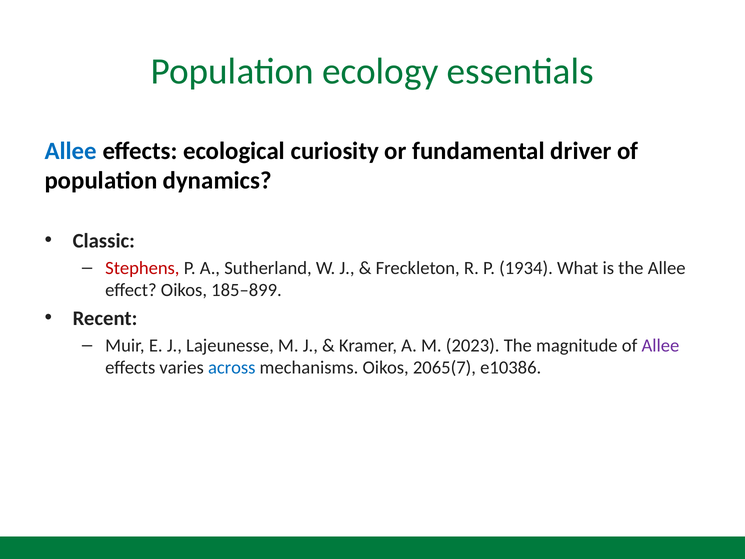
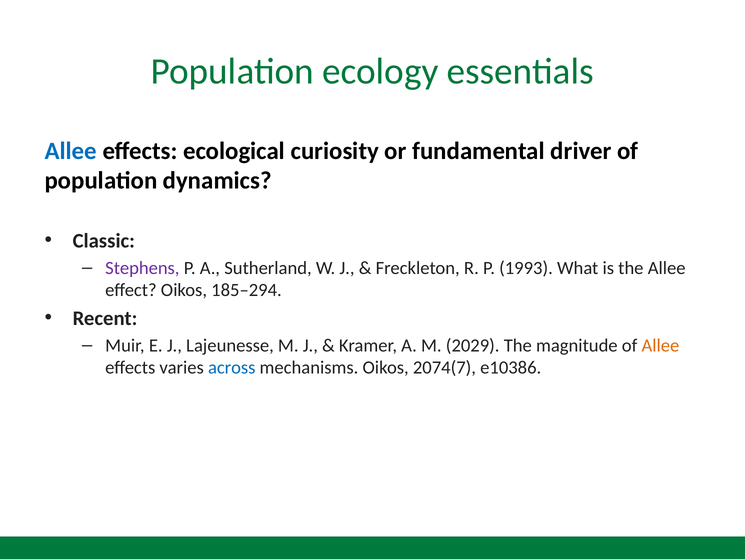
Stephens colour: red -> purple (142, 268)
1934: 1934 -> 1993 (526, 268)
185–899: 185–899 -> 185–294 (246, 290)
2023: 2023 -> 2029 (473, 345)
Allee colour: purple -> orange (660, 345)
2065(7: 2065(7 -> 2074(7 (444, 368)
